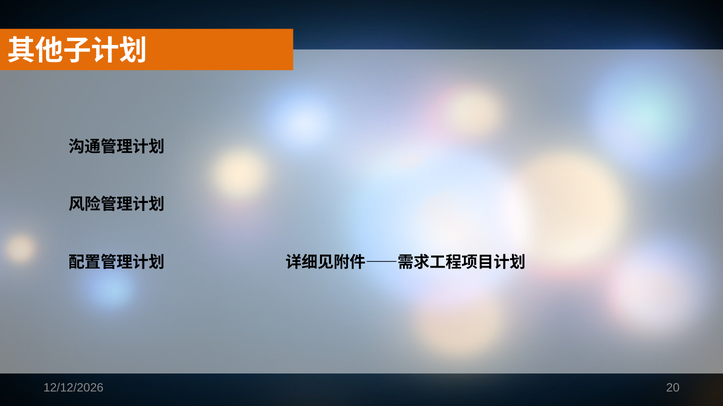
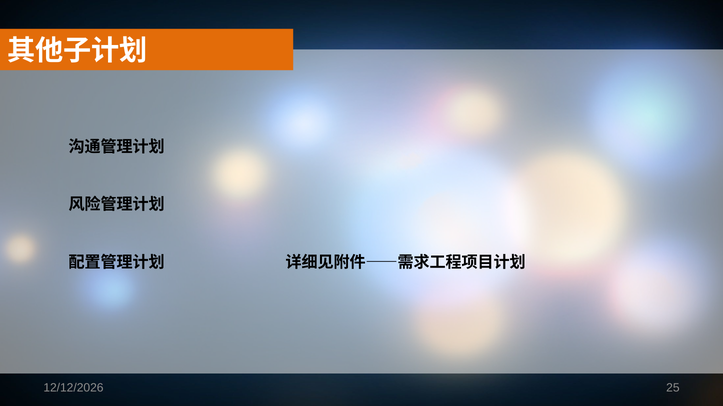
20: 20 -> 25 (673, 389)
